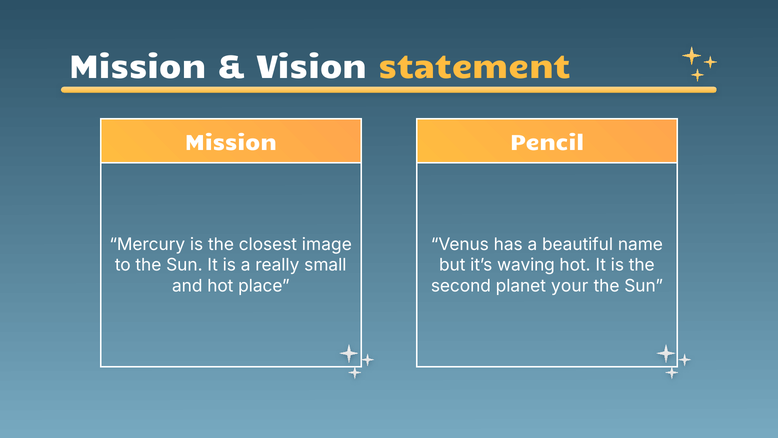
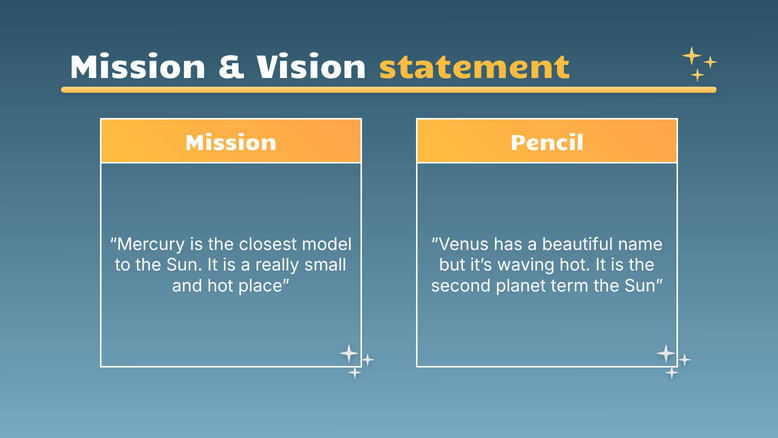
image: image -> model (327, 244)
your: your -> term (570, 286)
